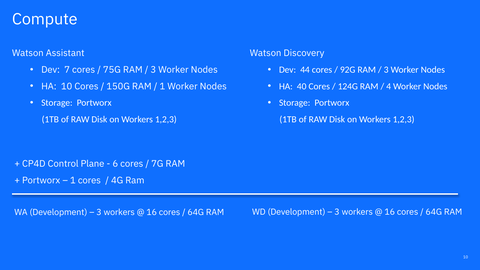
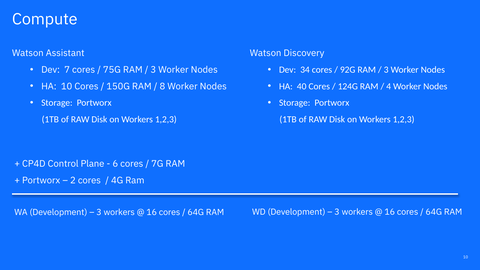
44: 44 -> 34 (305, 70)
1: 1 -> 8 (162, 86)
1: 1 -> 2 (73, 180)
